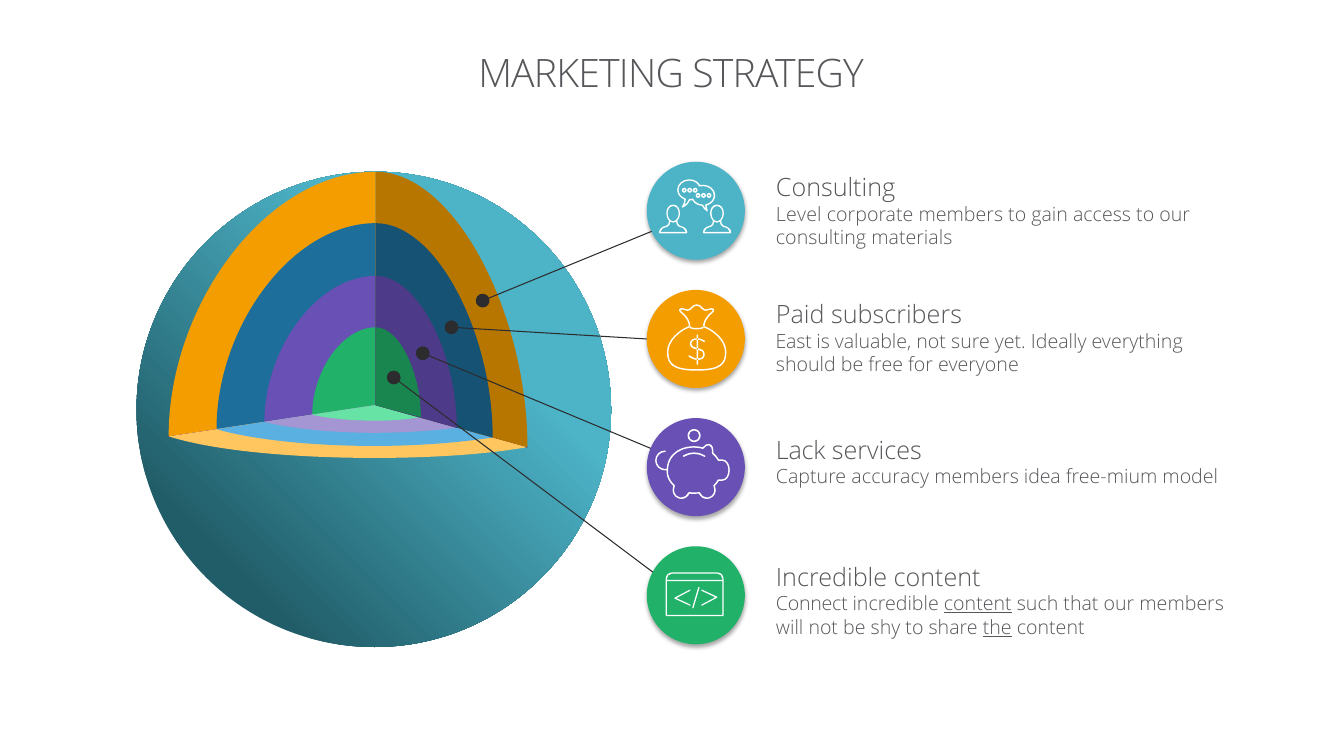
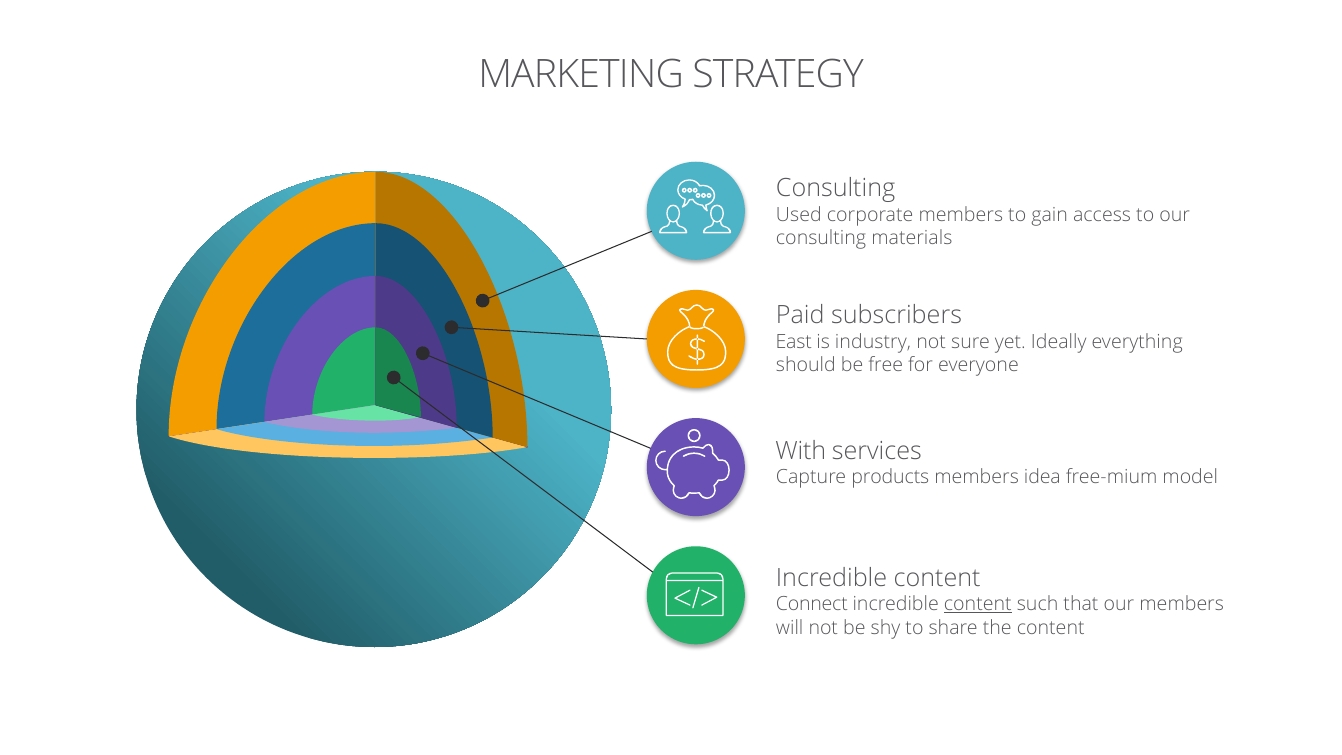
Level: Level -> Used (799, 215)
valuable: valuable -> industry (873, 342)
Lack: Lack -> With (801, 451)
accuracy: accuracy -> products (890, 477)
the underline: present -> none (997, 628)
